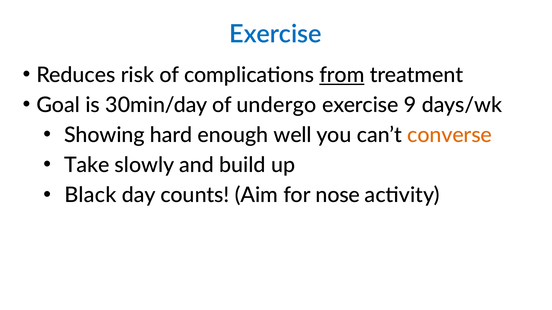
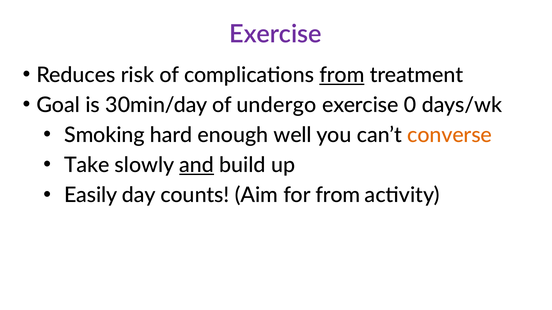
Exercise colour: blue -> purple (275, 34)
9: 9 -> 0 (410, 105)
Showing: Showing -> Smoking (104, 135)
and underline: none -> present (197, 165)
Black: Black -> Easily (91, 195)
for nose: nose -> from (338, 195)
